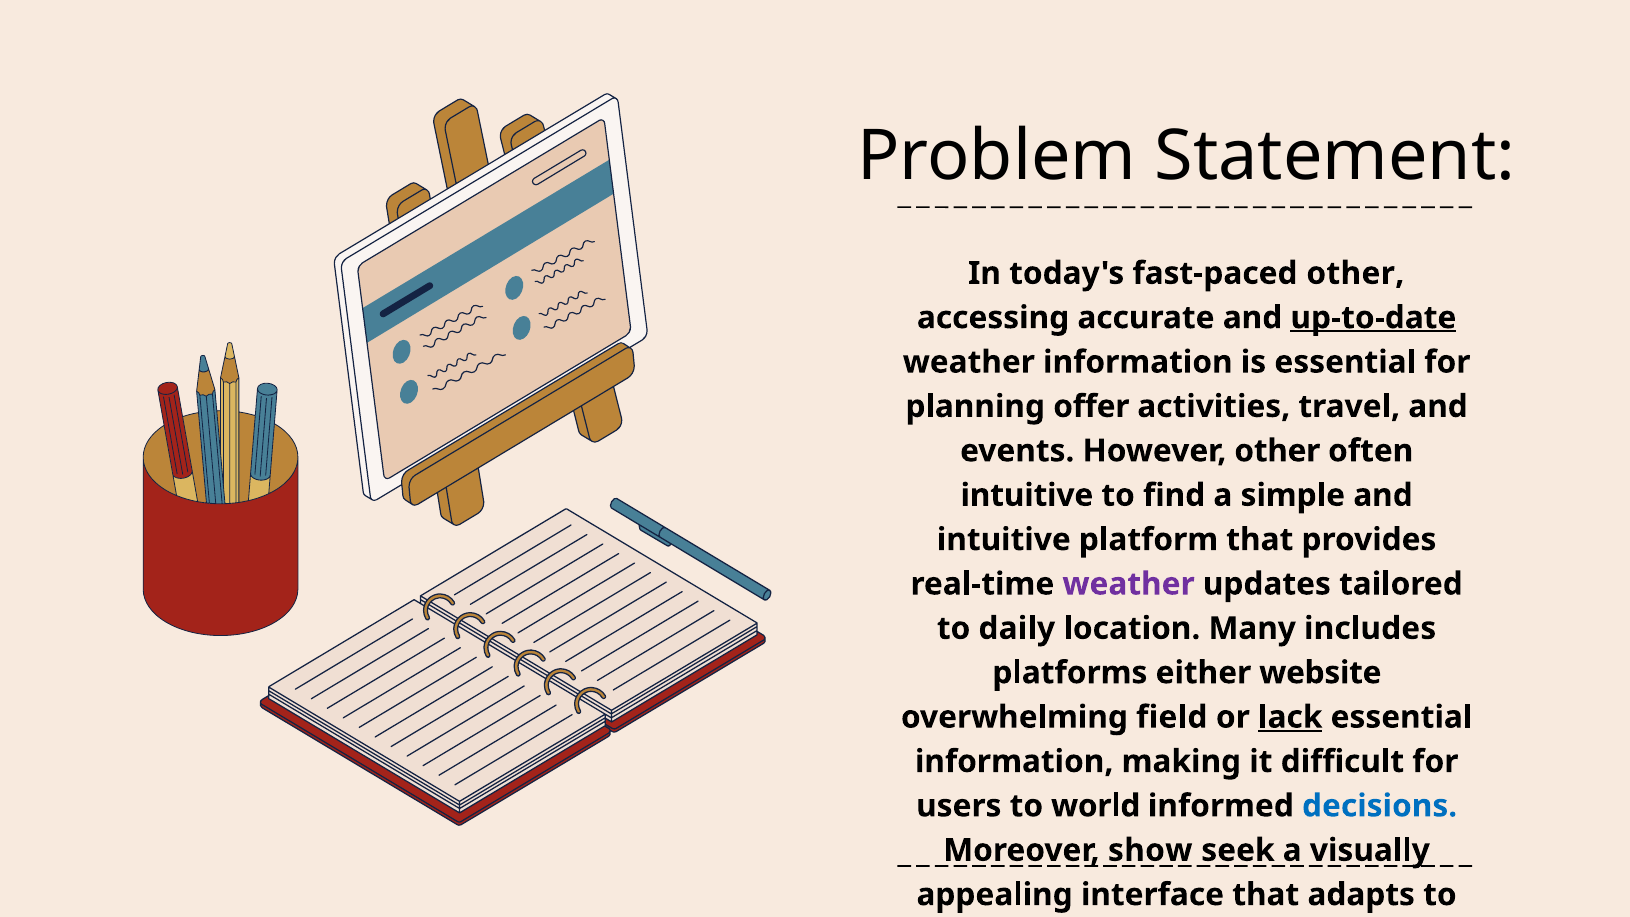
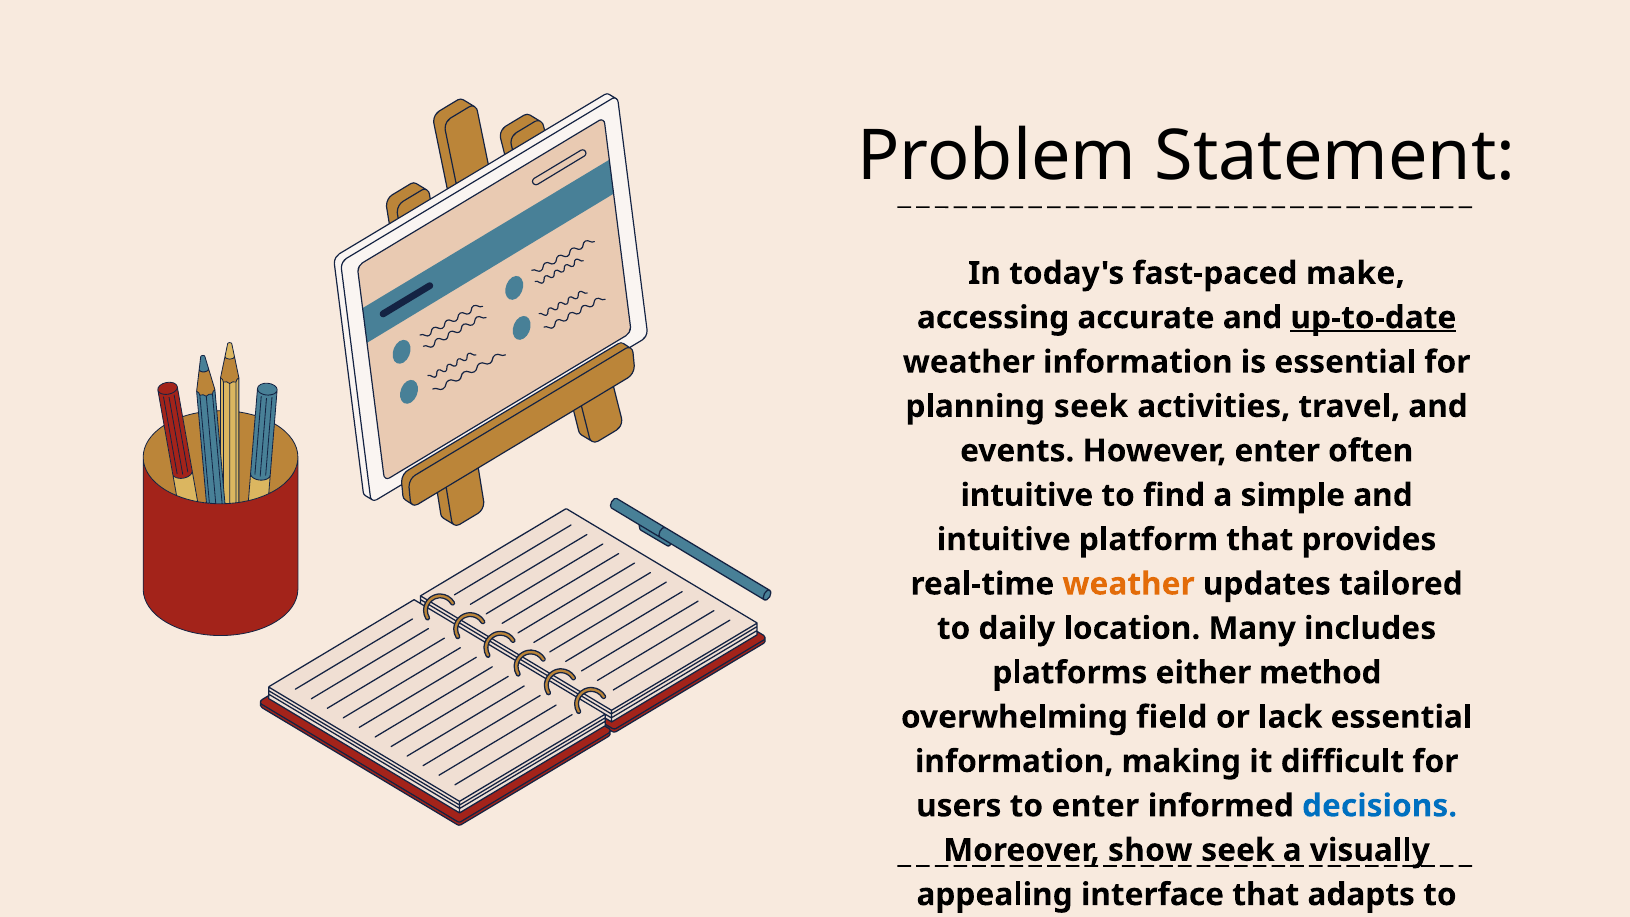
fast-paced other: other -> make (1355, 273)
planning offer: offer -> seek (1091, 406)
However other: other -> enter (1277, 451)
weather colour: purple -> orange (1129, 584)
website: website -> method (1320, 673)
lack underline: present -> none (1290, 717)
to world: world -> enter (1095, 806)
